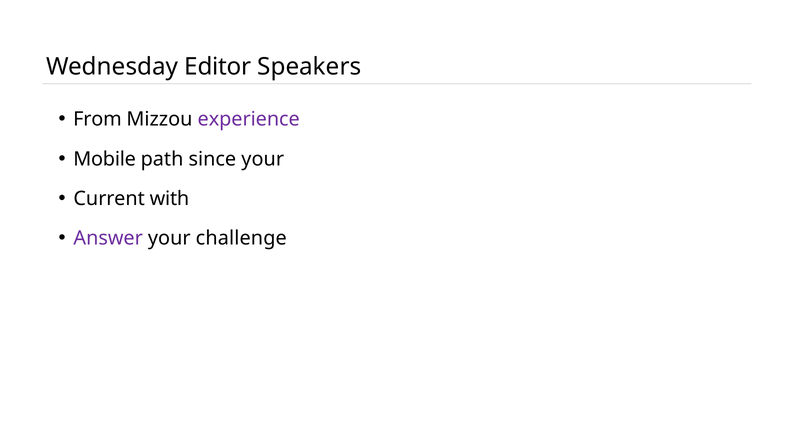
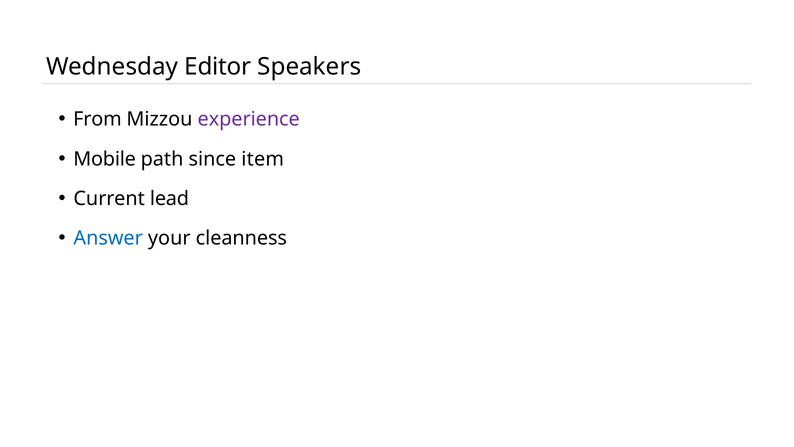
since your: your -> item (263, 159)
with: with -> lead (169, 198)
Answer colour: purple -> blue (108, 238)
challenge: challenge -> cleanness (241, 238)
